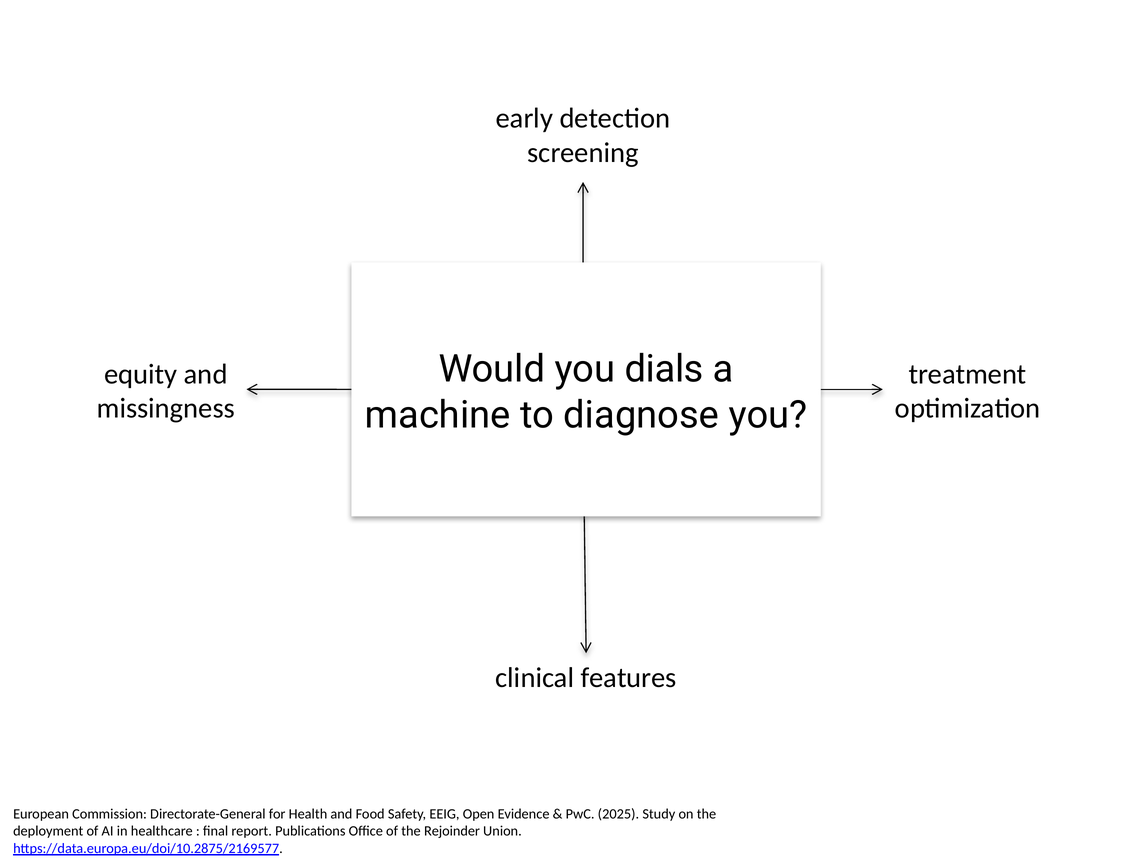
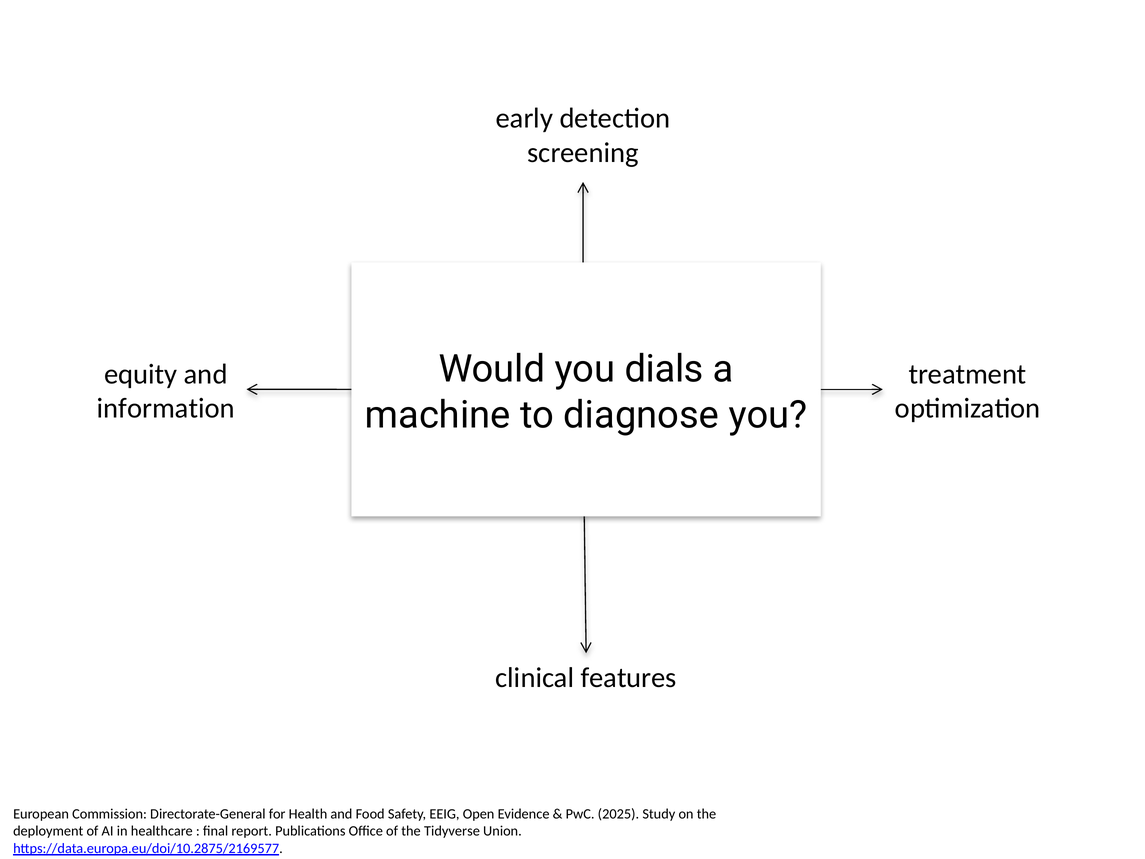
missingness: missingness -> information (166, 408)
Rejoinder: Rejoinder -> Tidyverse (452, 831)
